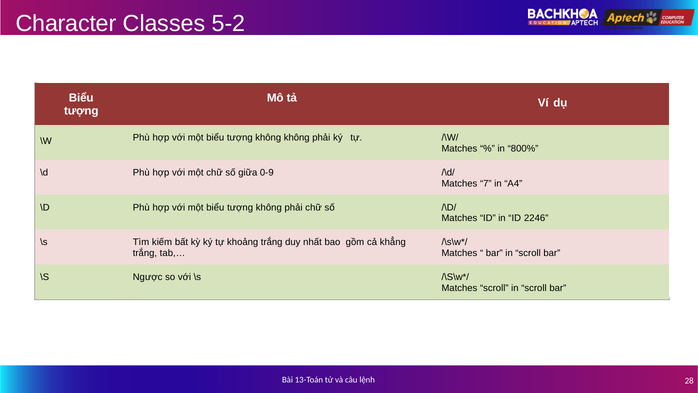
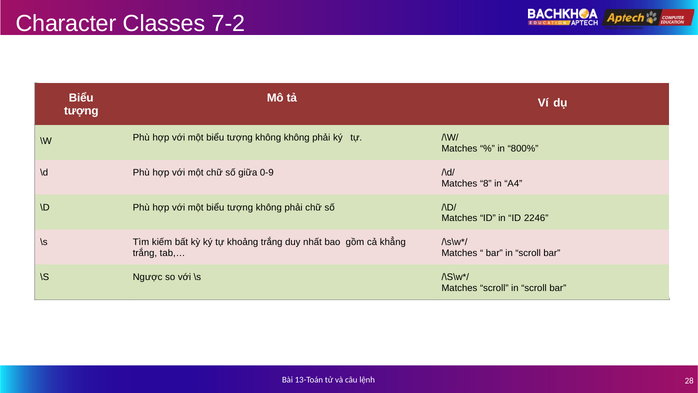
5-2: 5-2 -> 7-2 (228, 23)
7: 7 -> 8 (486, 183)
